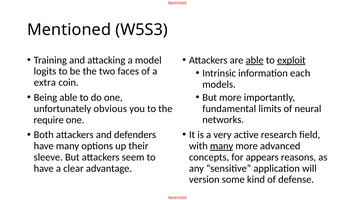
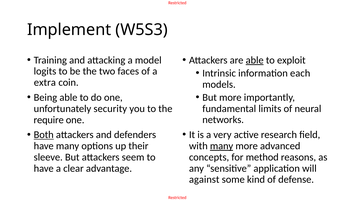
Mentioned: Mentioned -> Implement (69, 30)
exploit underline: present -> none (291, 60)
obvious: obvious -> security (110, 108)
Both underline: none -> present (44, 135)
appears: appears -> method (262, 157)
version: version -> against (204, 179)
